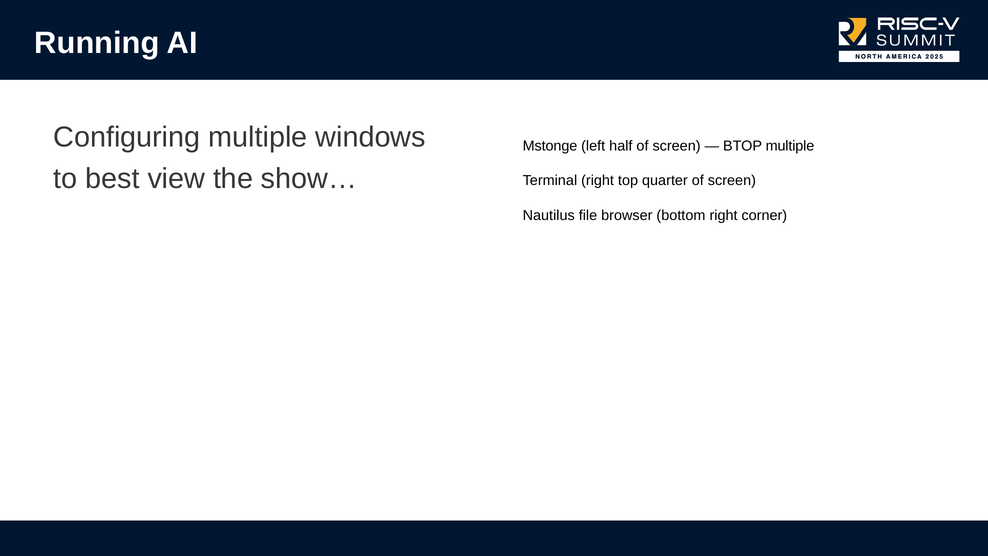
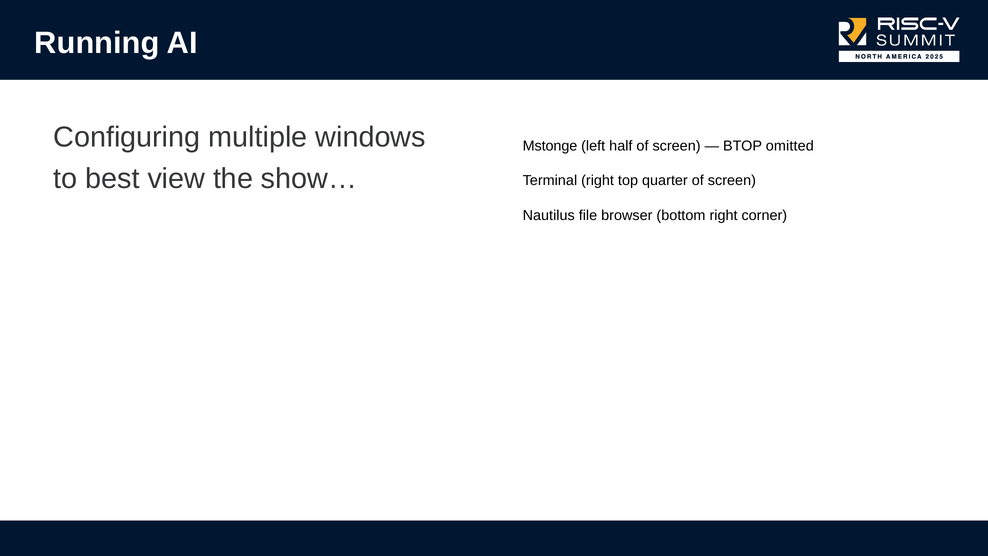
BTOP multiple: multiple -> omitted (790, 146)
